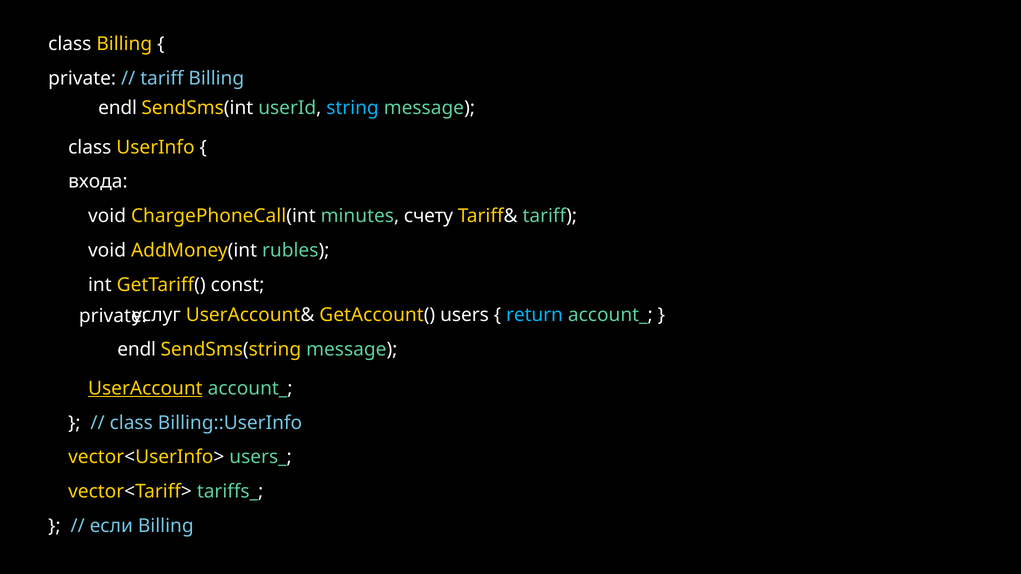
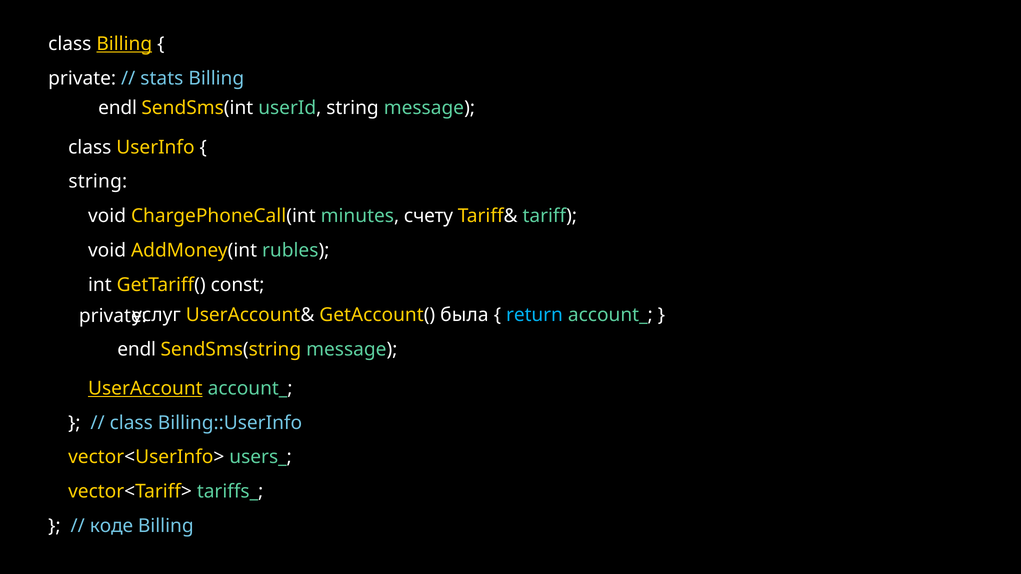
Billing underline: none -> present (124, 44)
tariff: tariff -> stats (162, 78)
string colour: light blue -> white (353, 108)
входа: входа -> string (98, 182)
users: users -> была (464, 315)
если: если -> коде (111, 526)
